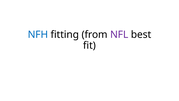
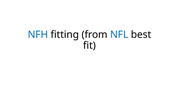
NFL colour: purple -> blue (119, 34)
